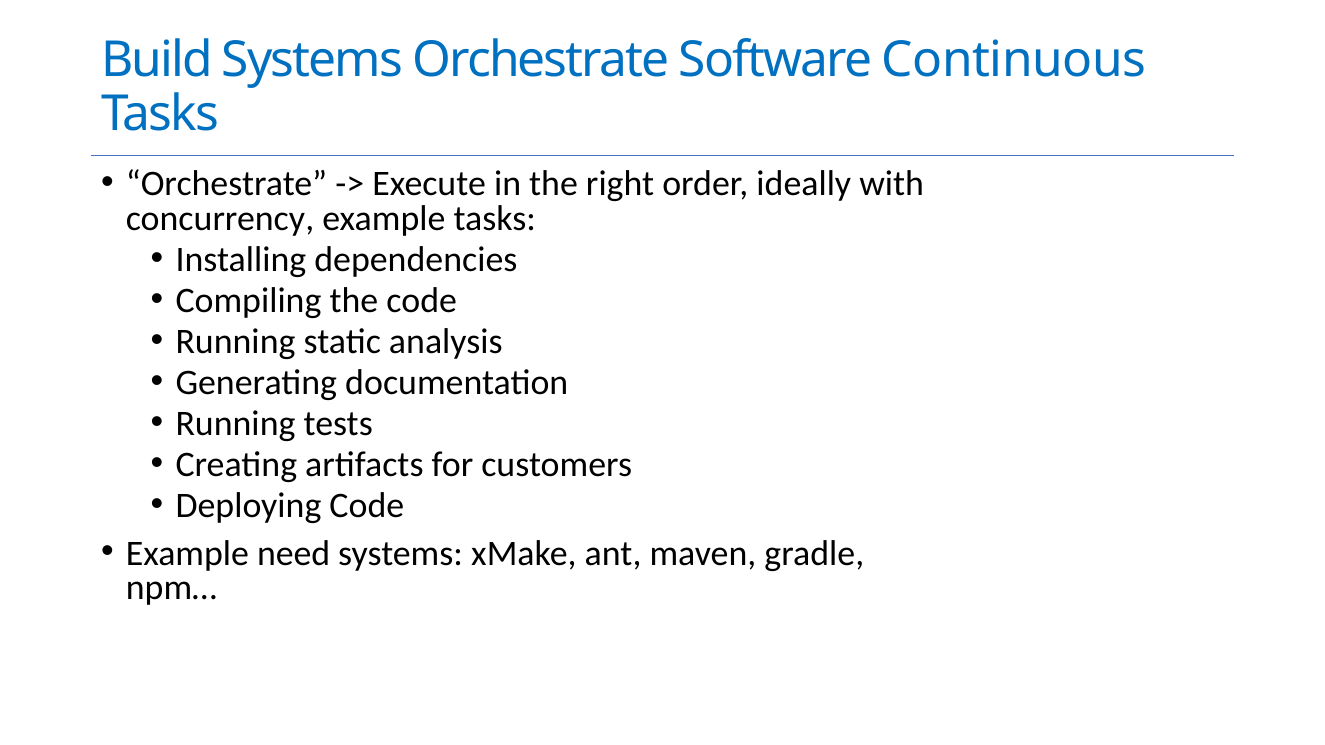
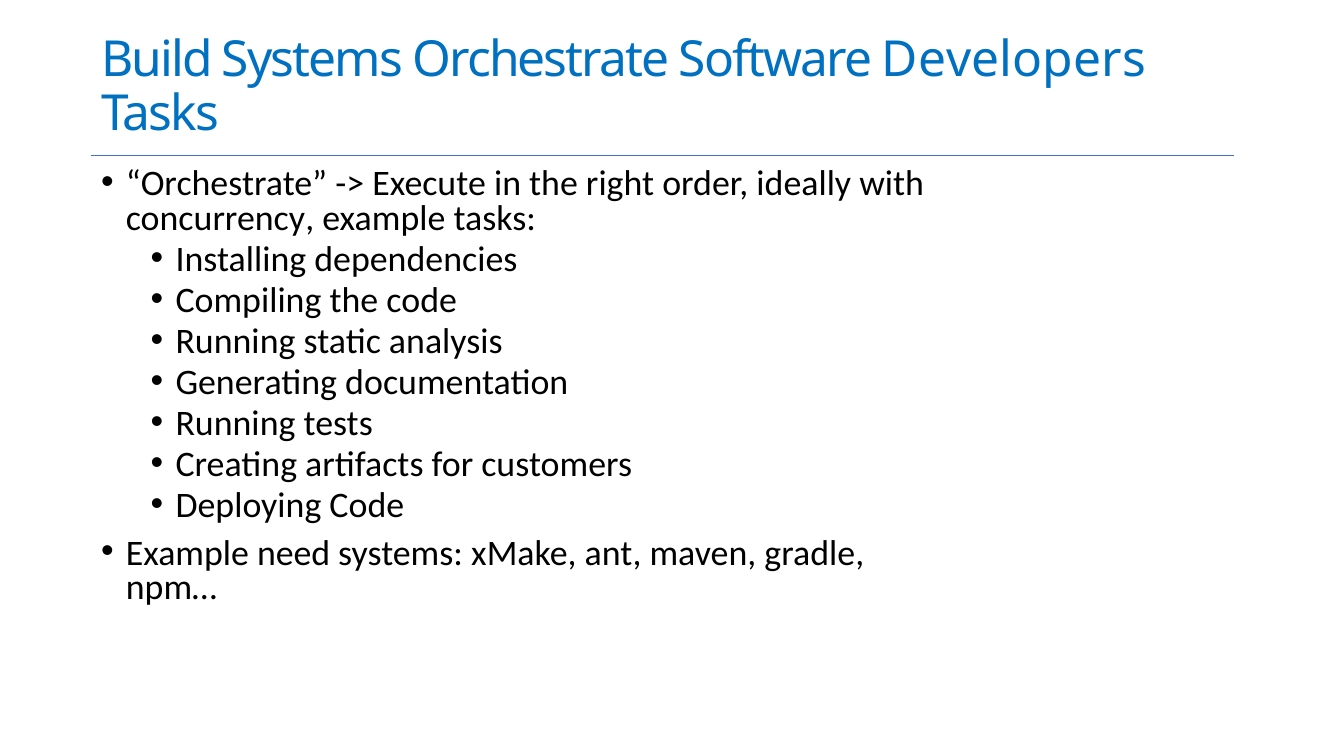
Continuous: Continuous -> Developers (1014, 60)
